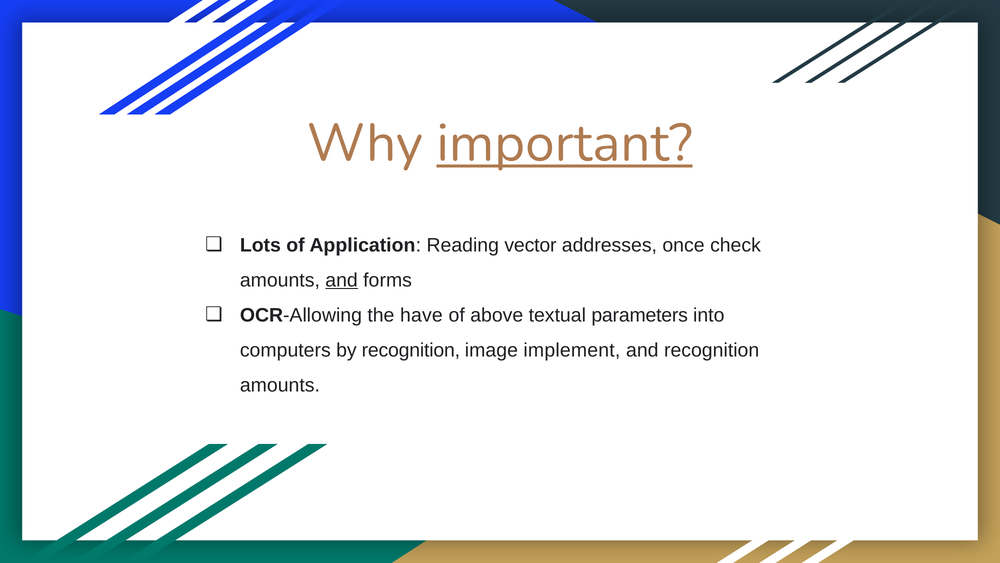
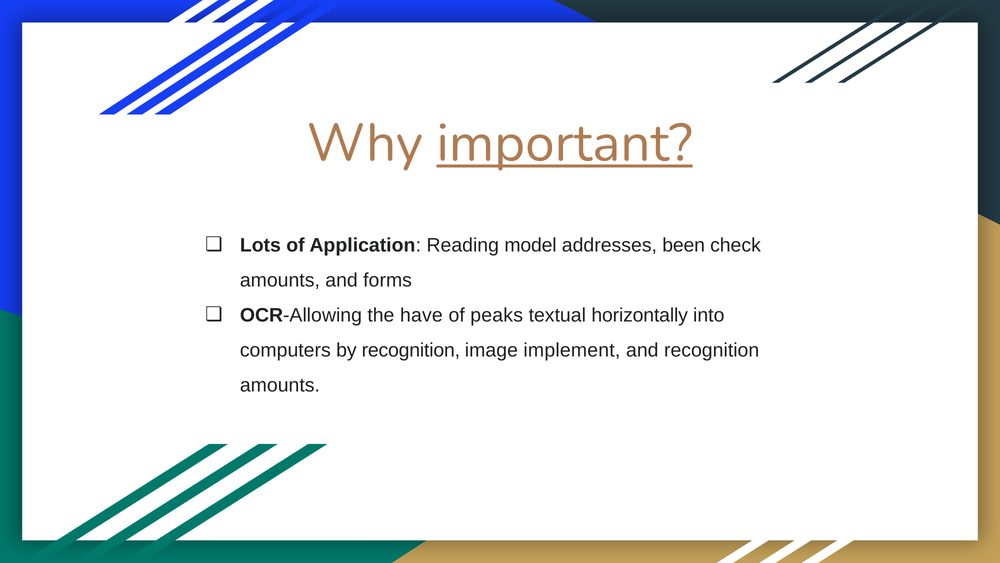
vector: vector -> model (530, 245)
once: once -> been (684, 245)
and underline: present -> none (342, 280)
above: above -> peaks (497, 315)
parameters: parameters -> horizontally (640, 315)
